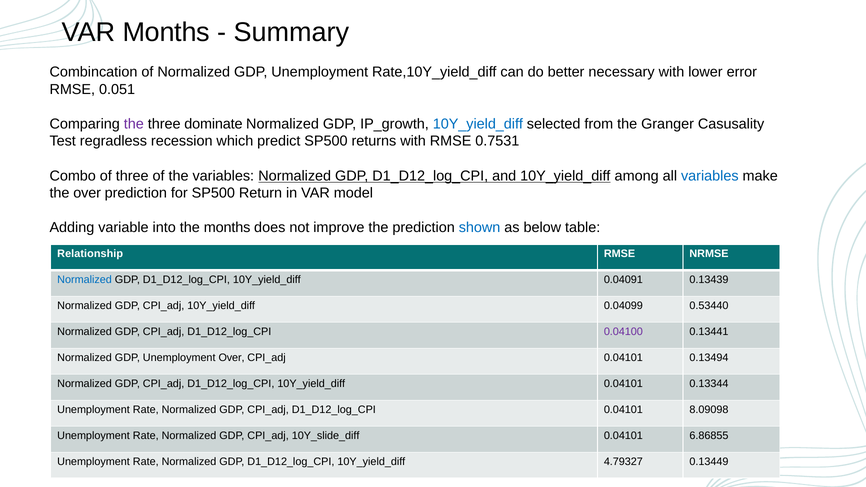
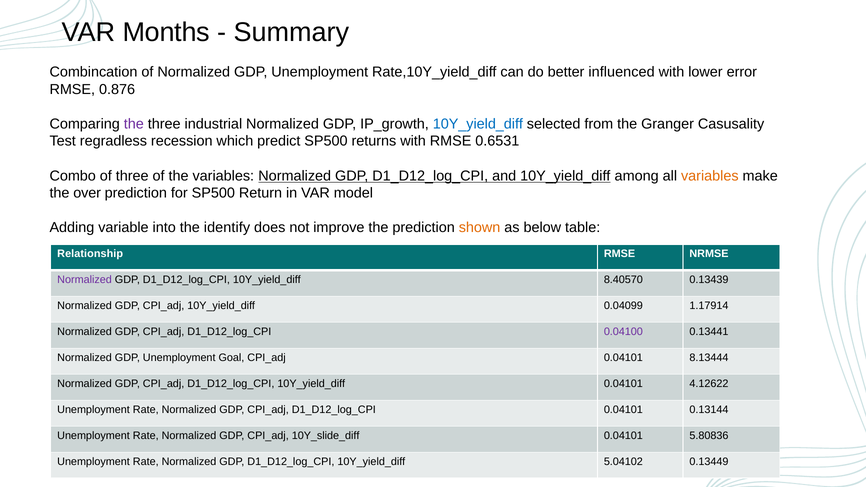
necessary: necessary -> influenced (622, 72)
0.051: 0.051 -> 0.876 (117, 89)
dominate: dominate -> industrial (213, 124)
0.7531: 0.7531 -> 0.6531 (497, 141)
variables colour: blue -> orange (710, 176)
the months: months -> identify (227, 228)
shown colour: blue -> orange (480, 228)
Normalized colour: blue -> purple (85, 280)
0.04091: 0.04091 -> 8.40570 (623, 280)
0.53440: 0.53440 -> 1.17914 (709, 306)
Unemployment Over: Over -> Goal (231, 358)
0.13494: 0.13494 -> 8.13444 (709, 358)
0.13344: 0.13344 -> 4.12622 (709, 384)
8.09098: 8.09098 -> 0.13144 (709, 410)
6.86855: 6.86855 -> 5.80836 (709, 436)
4.79327: 4.79327 -> 5.04102 (623, 462)
